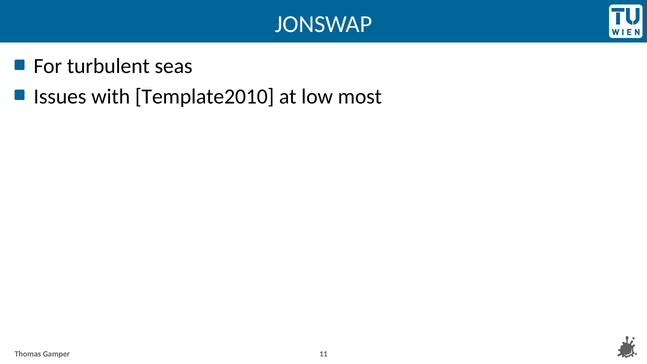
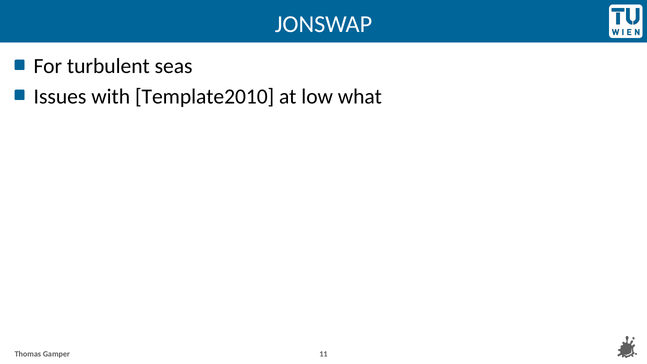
most: most -> what (360, 96)
